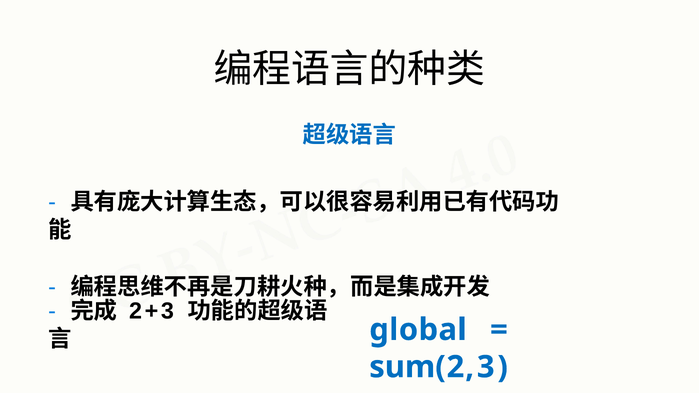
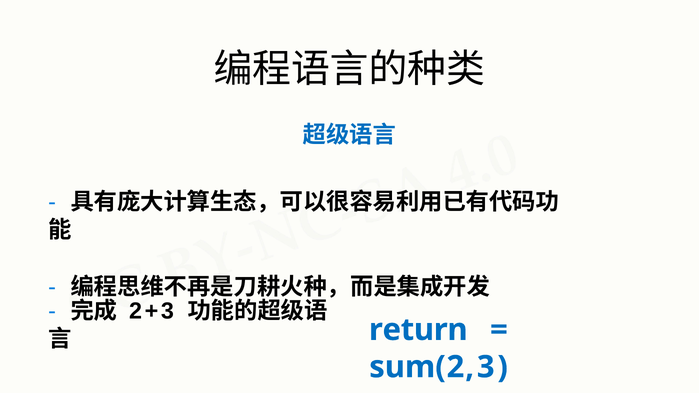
global: global -> return (418, 330)
